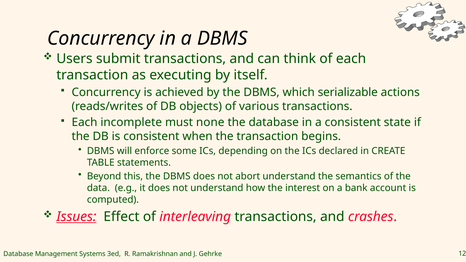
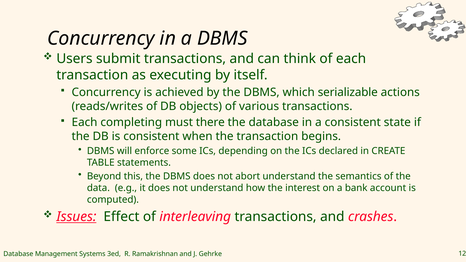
incomplete: incomplete -> completing (131, 123)
none: none -> there (210, 123)
